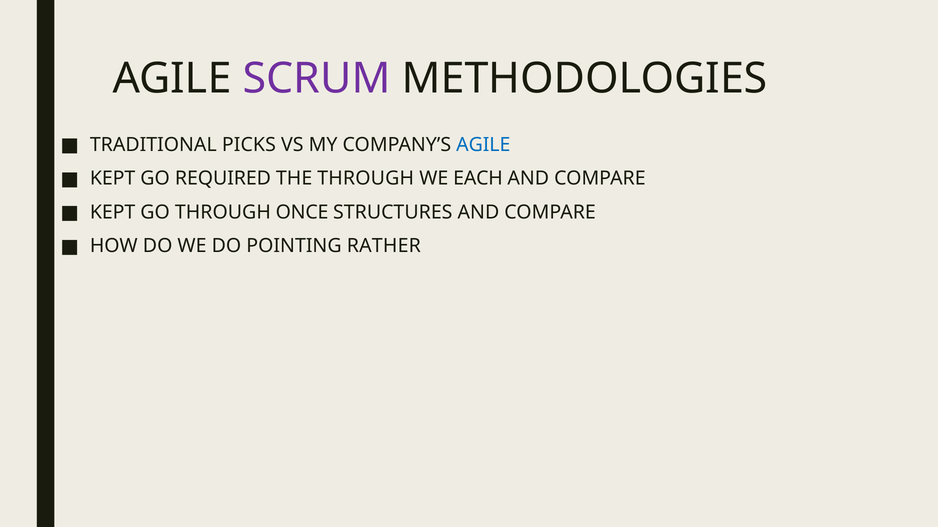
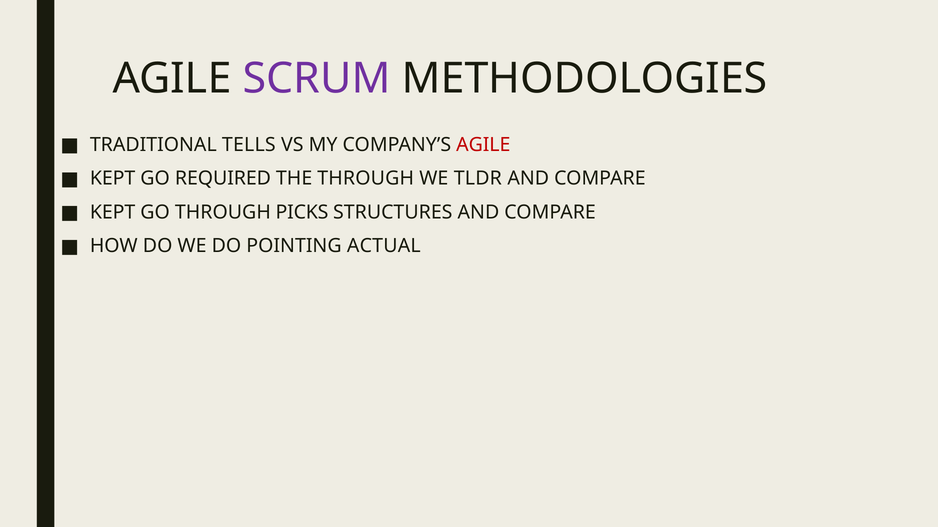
PICKS: PICKS -> TELLS (249, 145)
AGILE colour: blue -> red (483, 145)
EACH: EACH -> TLDR (478, 179)
ONCE: ONCE -> PICKS (302, 212)
RATHER: RATHER -> ACTUAL (384, 246)
